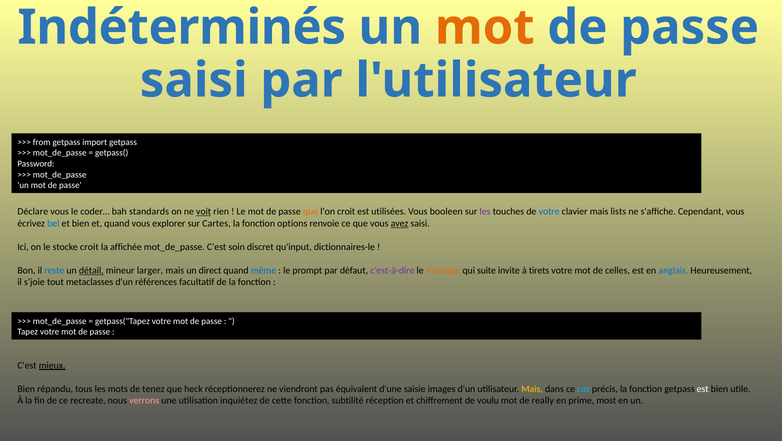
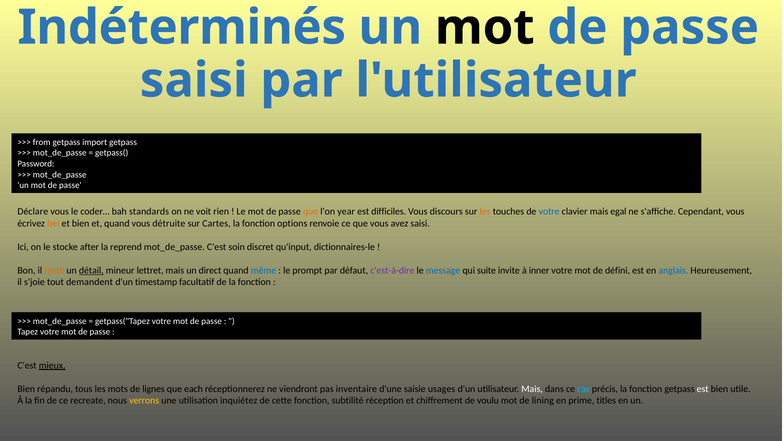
mot colour: orange -> black (485, 27)
voit underline: present -> none (204, 212)
l'on croit: croit -> year (346, 212)
utilisées: utilisées -> difficiles (389, 212)
booleen: booleen -> discours (446, 212)
les colour: purple -> orange (485, 212)
lists: lists -> egal (618, 212)
bel colour: blue -> orange (53, 223)
explorer: explorer -> détruite (169, 223)
avez underline: present -> none (400, 223)
stocke croit: croit -> after (90, 247)
affichée: affichée -> reprend (126, 247)
reste colour: blue -> orange (54, 270)
larger: larger -> lettret (150, 270)
message colour: orange -> blue (443, 270)
tirets: tirets -> inner (539, 270)
celles: celles -> défini (618, 270)
metaclasses: metaclasses -> demandent (90, 282)
références: références -> timestamp (156, 282)
tenez: tenez -> lignes (154, 389)
heck: heck -> each (194, 389)
équivalent: équivalent -> inventaire (356, 389)
images: images -> usages (442, 389)
Mais colour: yellow -> white (532, 389)
verrons colour: pink -> yellow (144, 401)
really: really -> lining (543, 401)
most: most -> titles (606, 401)
